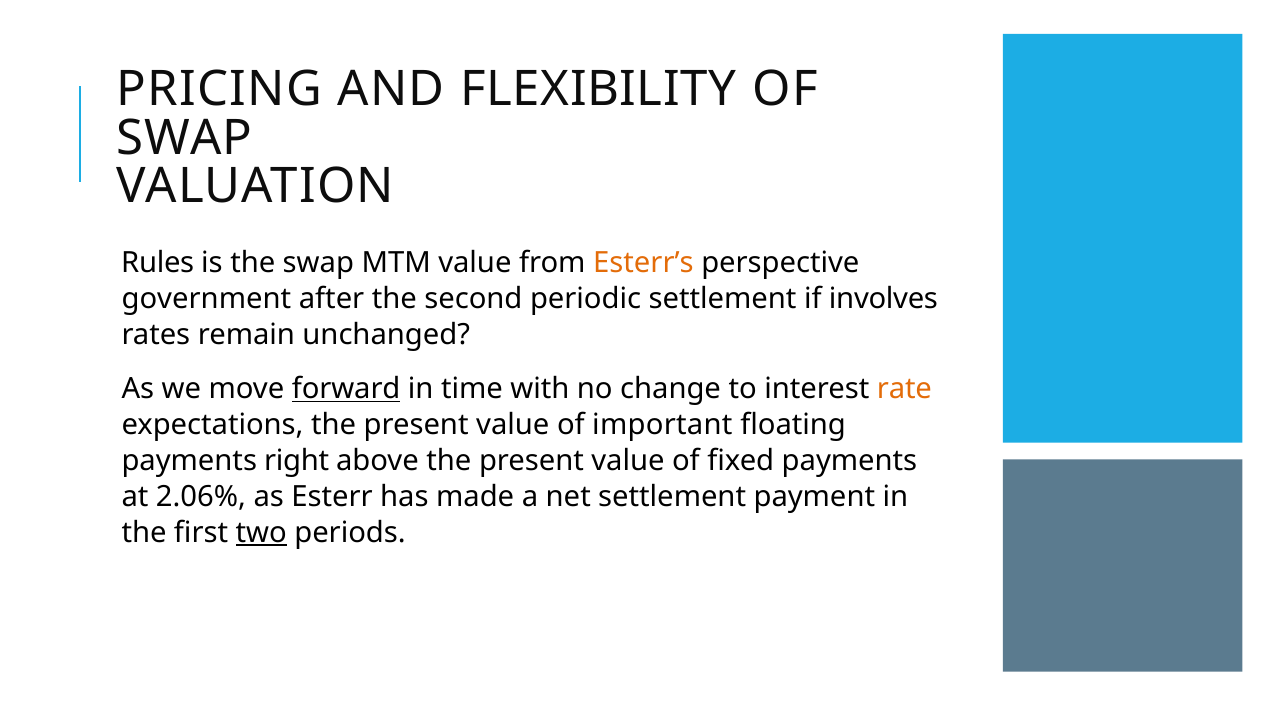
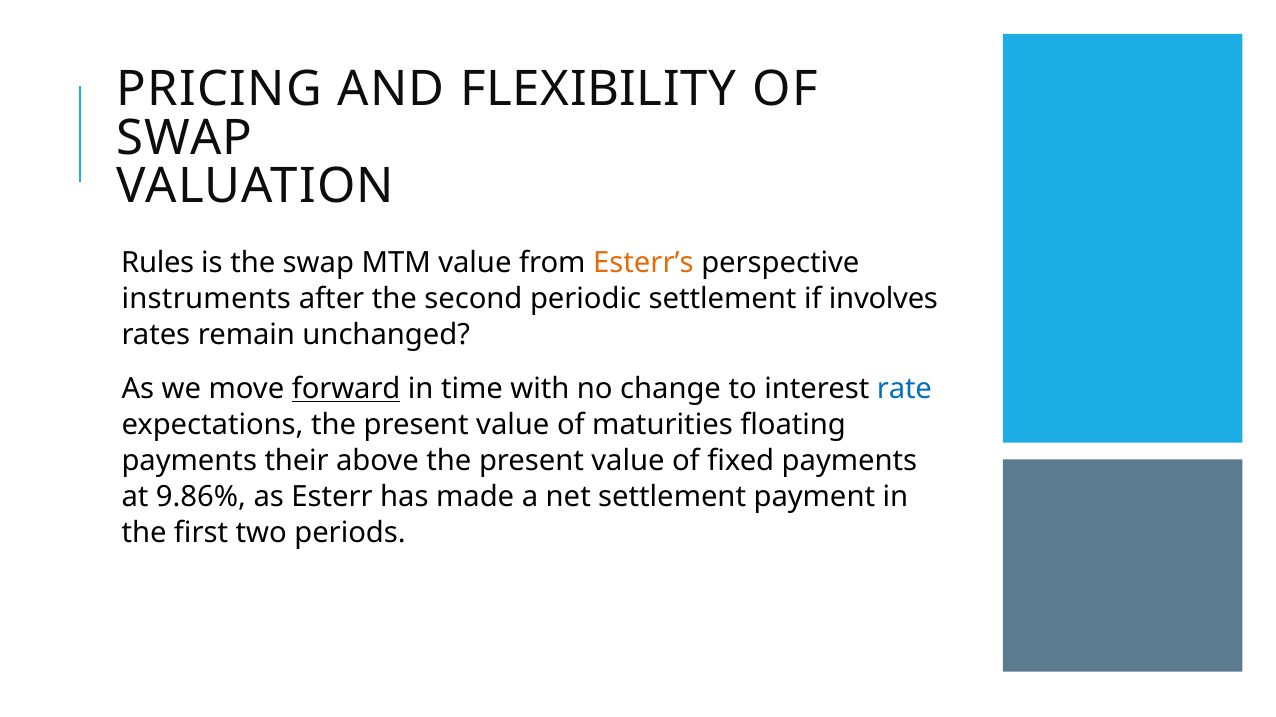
government: government -> instruments (206, 299)
rate colour: orange -> blue (904, 389)
important: important -> maturities (663, 425)
right: right -> their (297, 461)
2.06%: 2.06% -> 9.86% (201, 497)
two underline: present -> none (261, 533)
